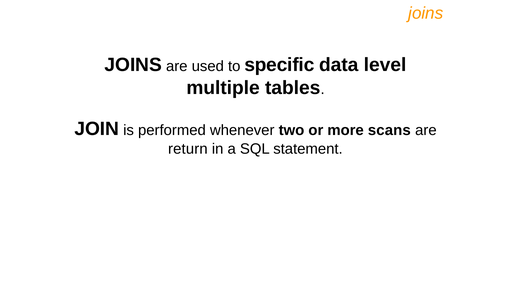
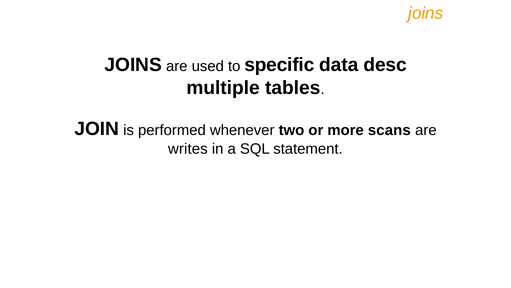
level: level -> desc (385, 65)
return: return -> writes (188, 149)
